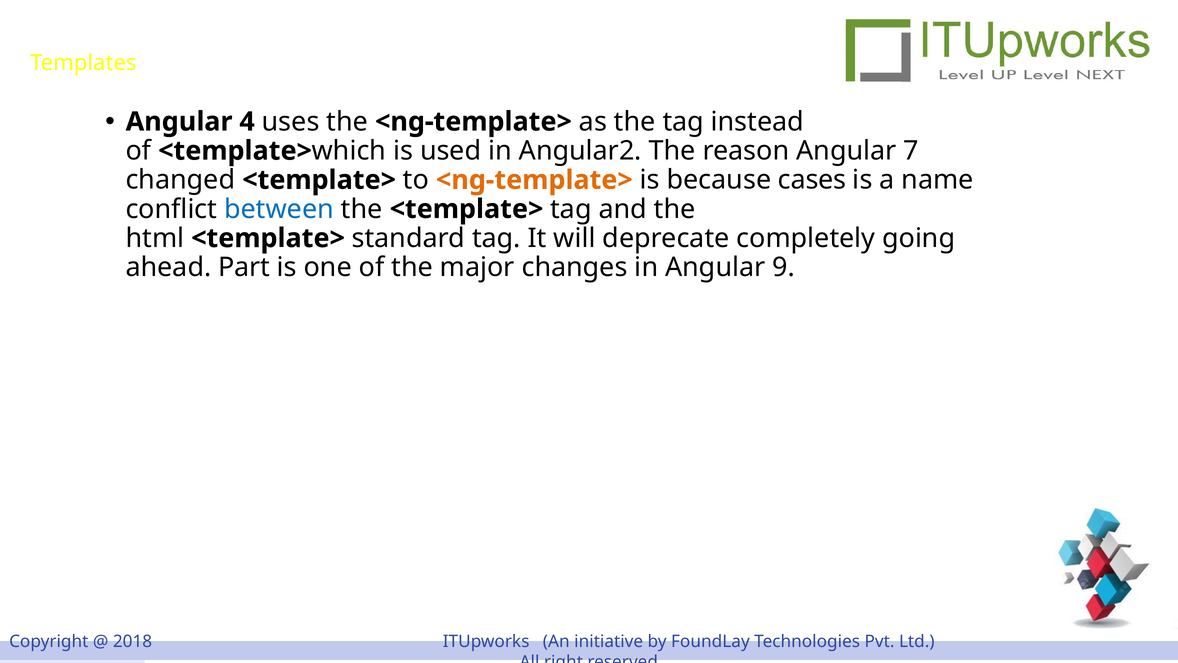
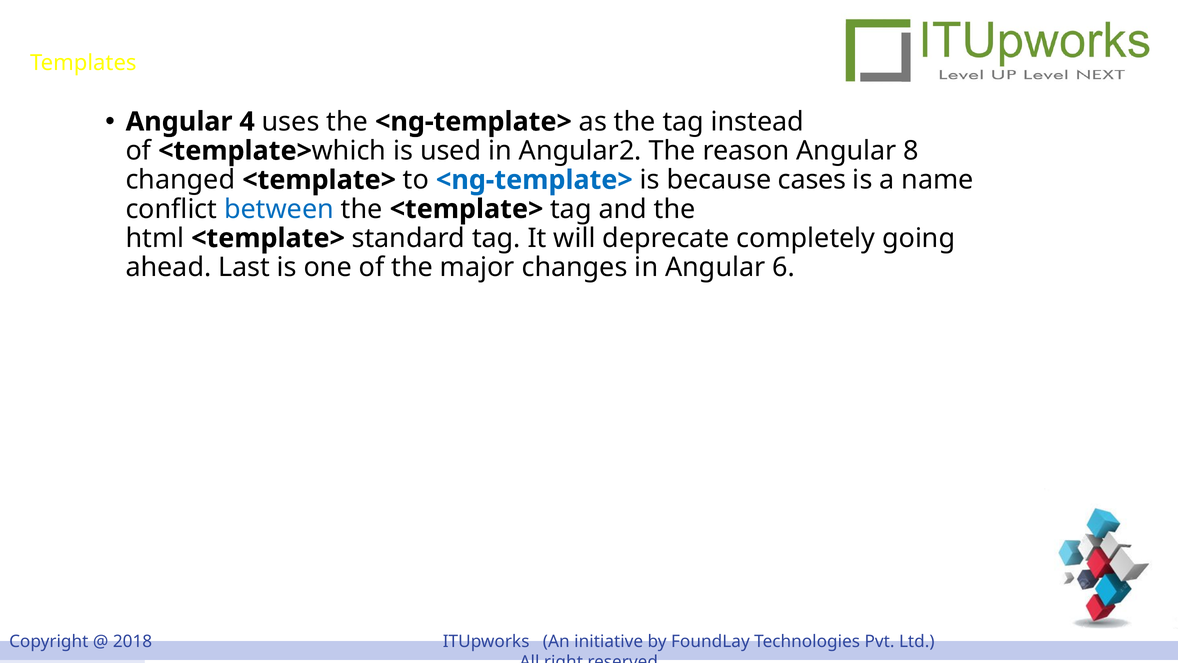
7: 7 -> 8 (911, 151)
<ng-template> colour: orange -> blue (534, 180)
Part: Part -> Last (244, 267)
9: 9 -> 6 (784, 267)
